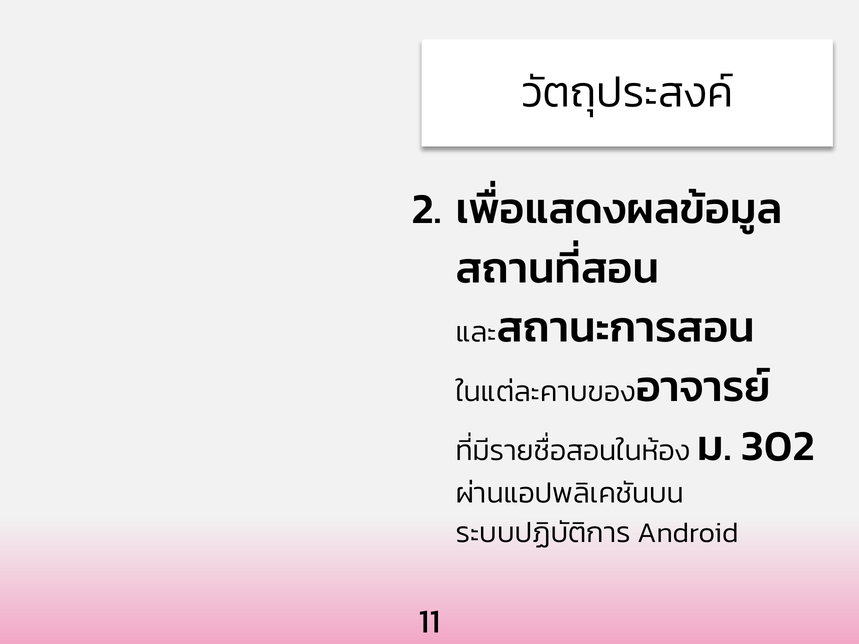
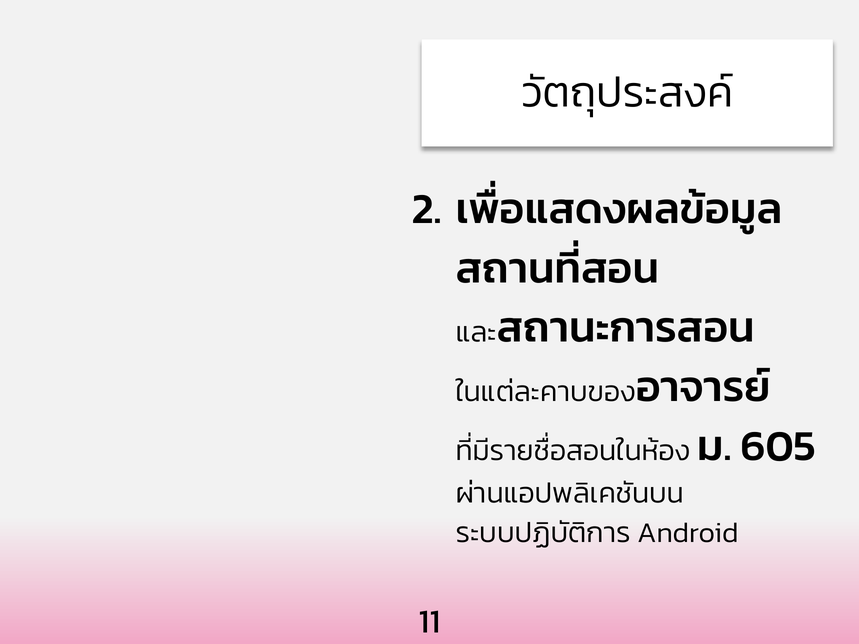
302: 302 -> 605 (779, 446)
